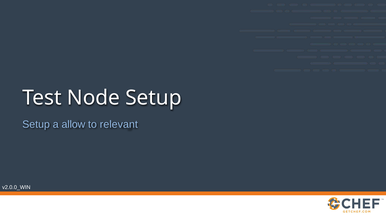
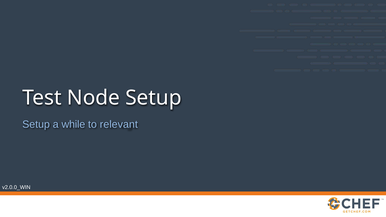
allow: allow -> while (73, 124)
